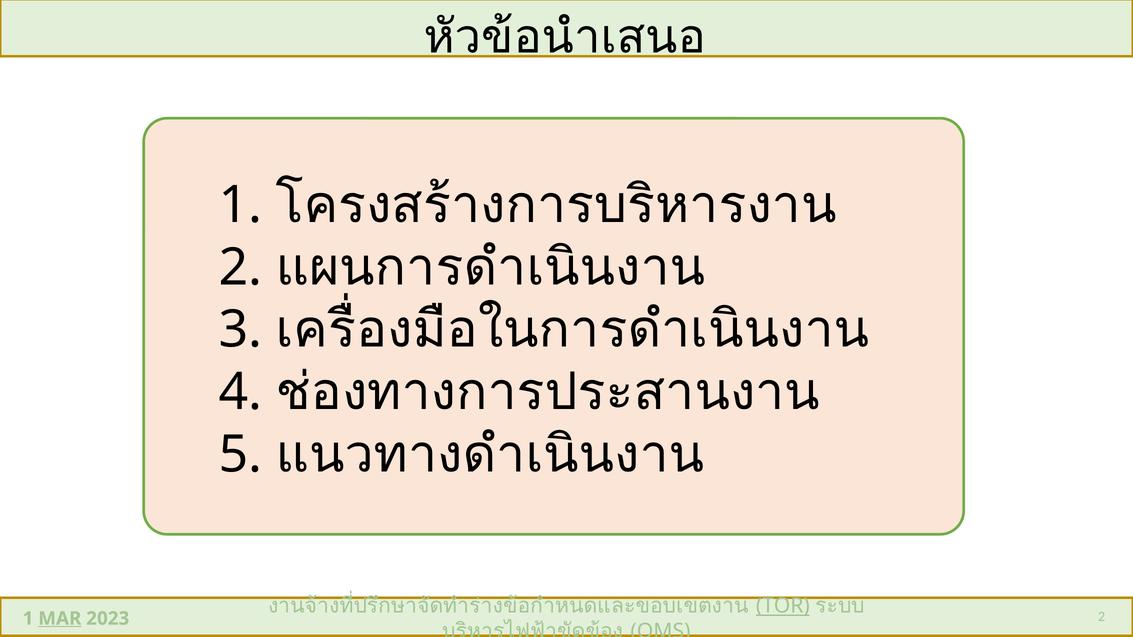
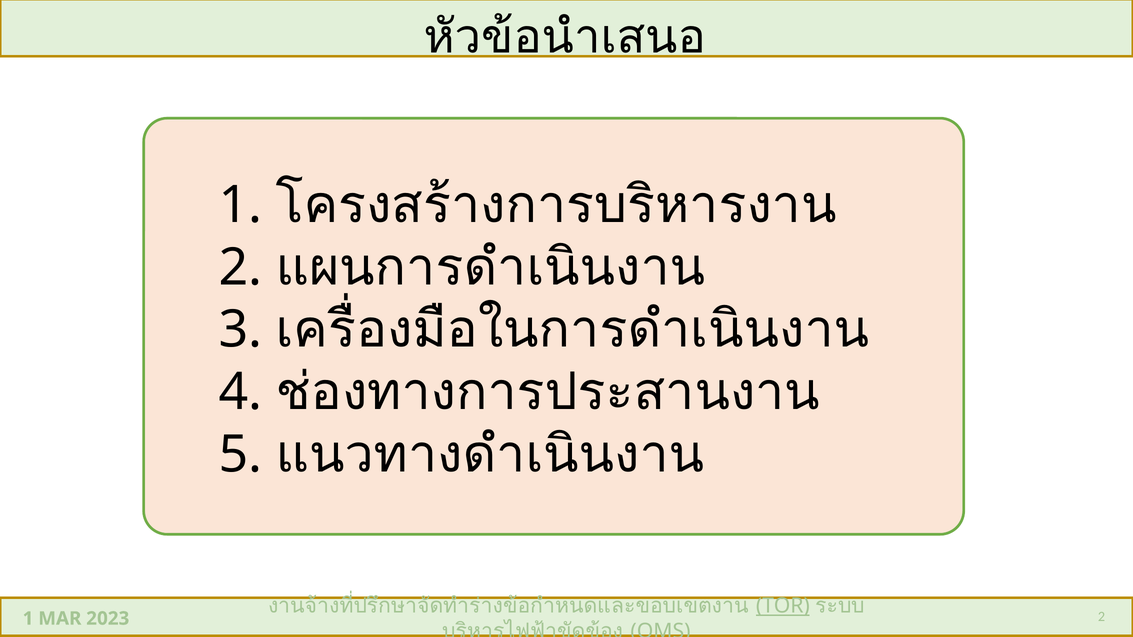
MAR underline: present -> none (60, 619)
